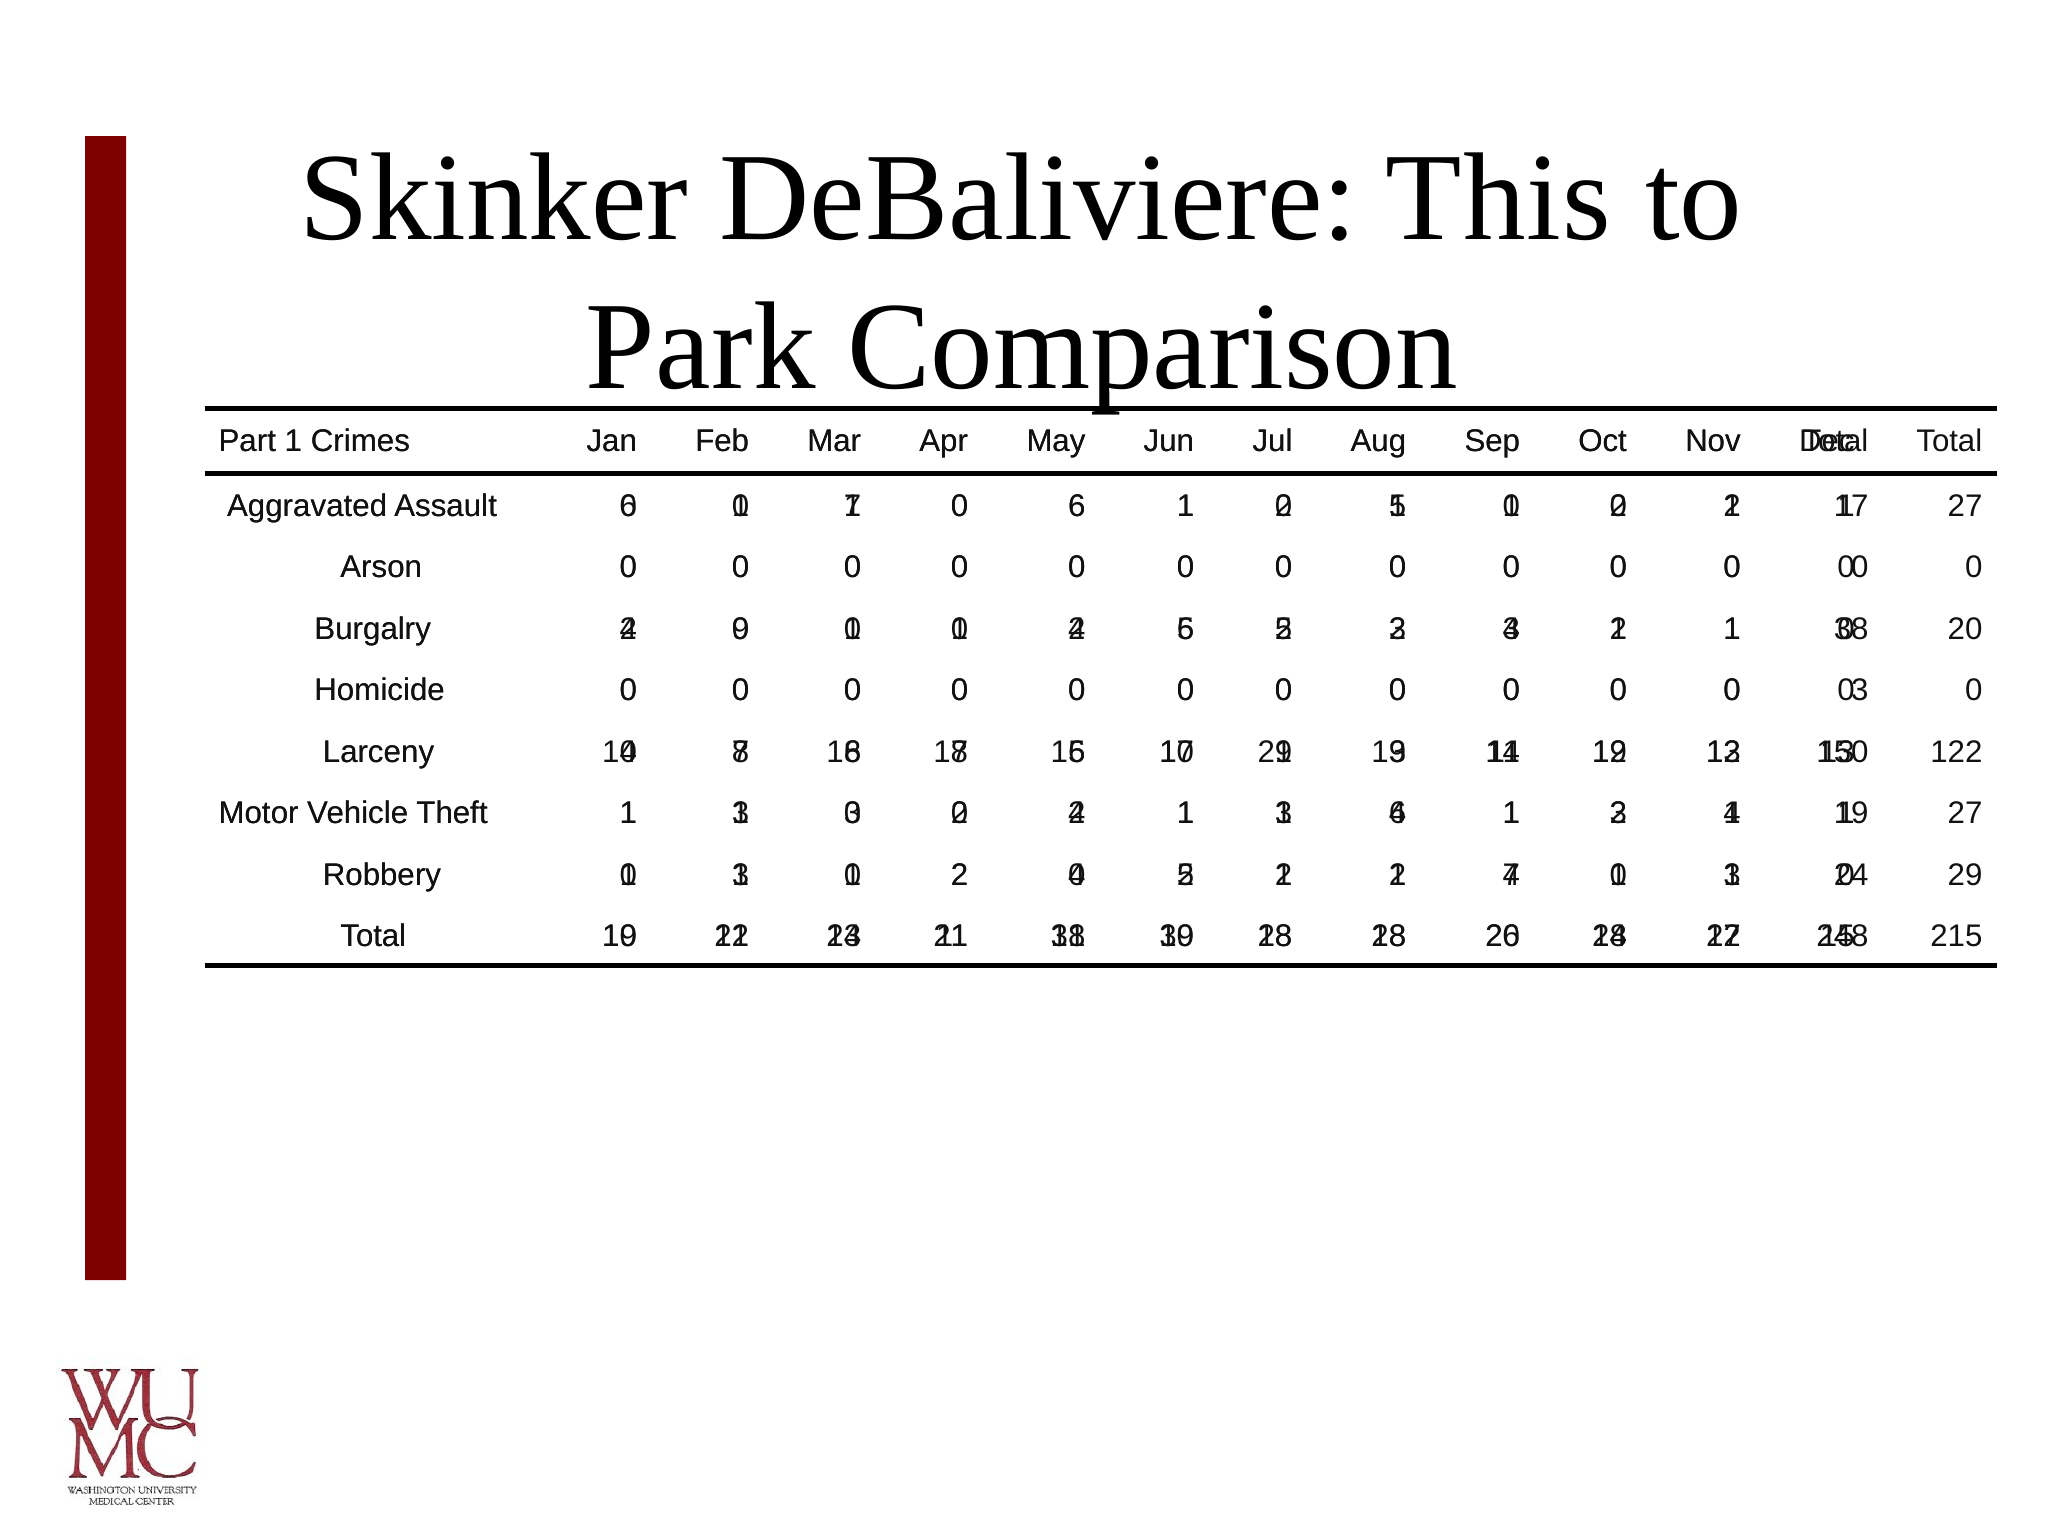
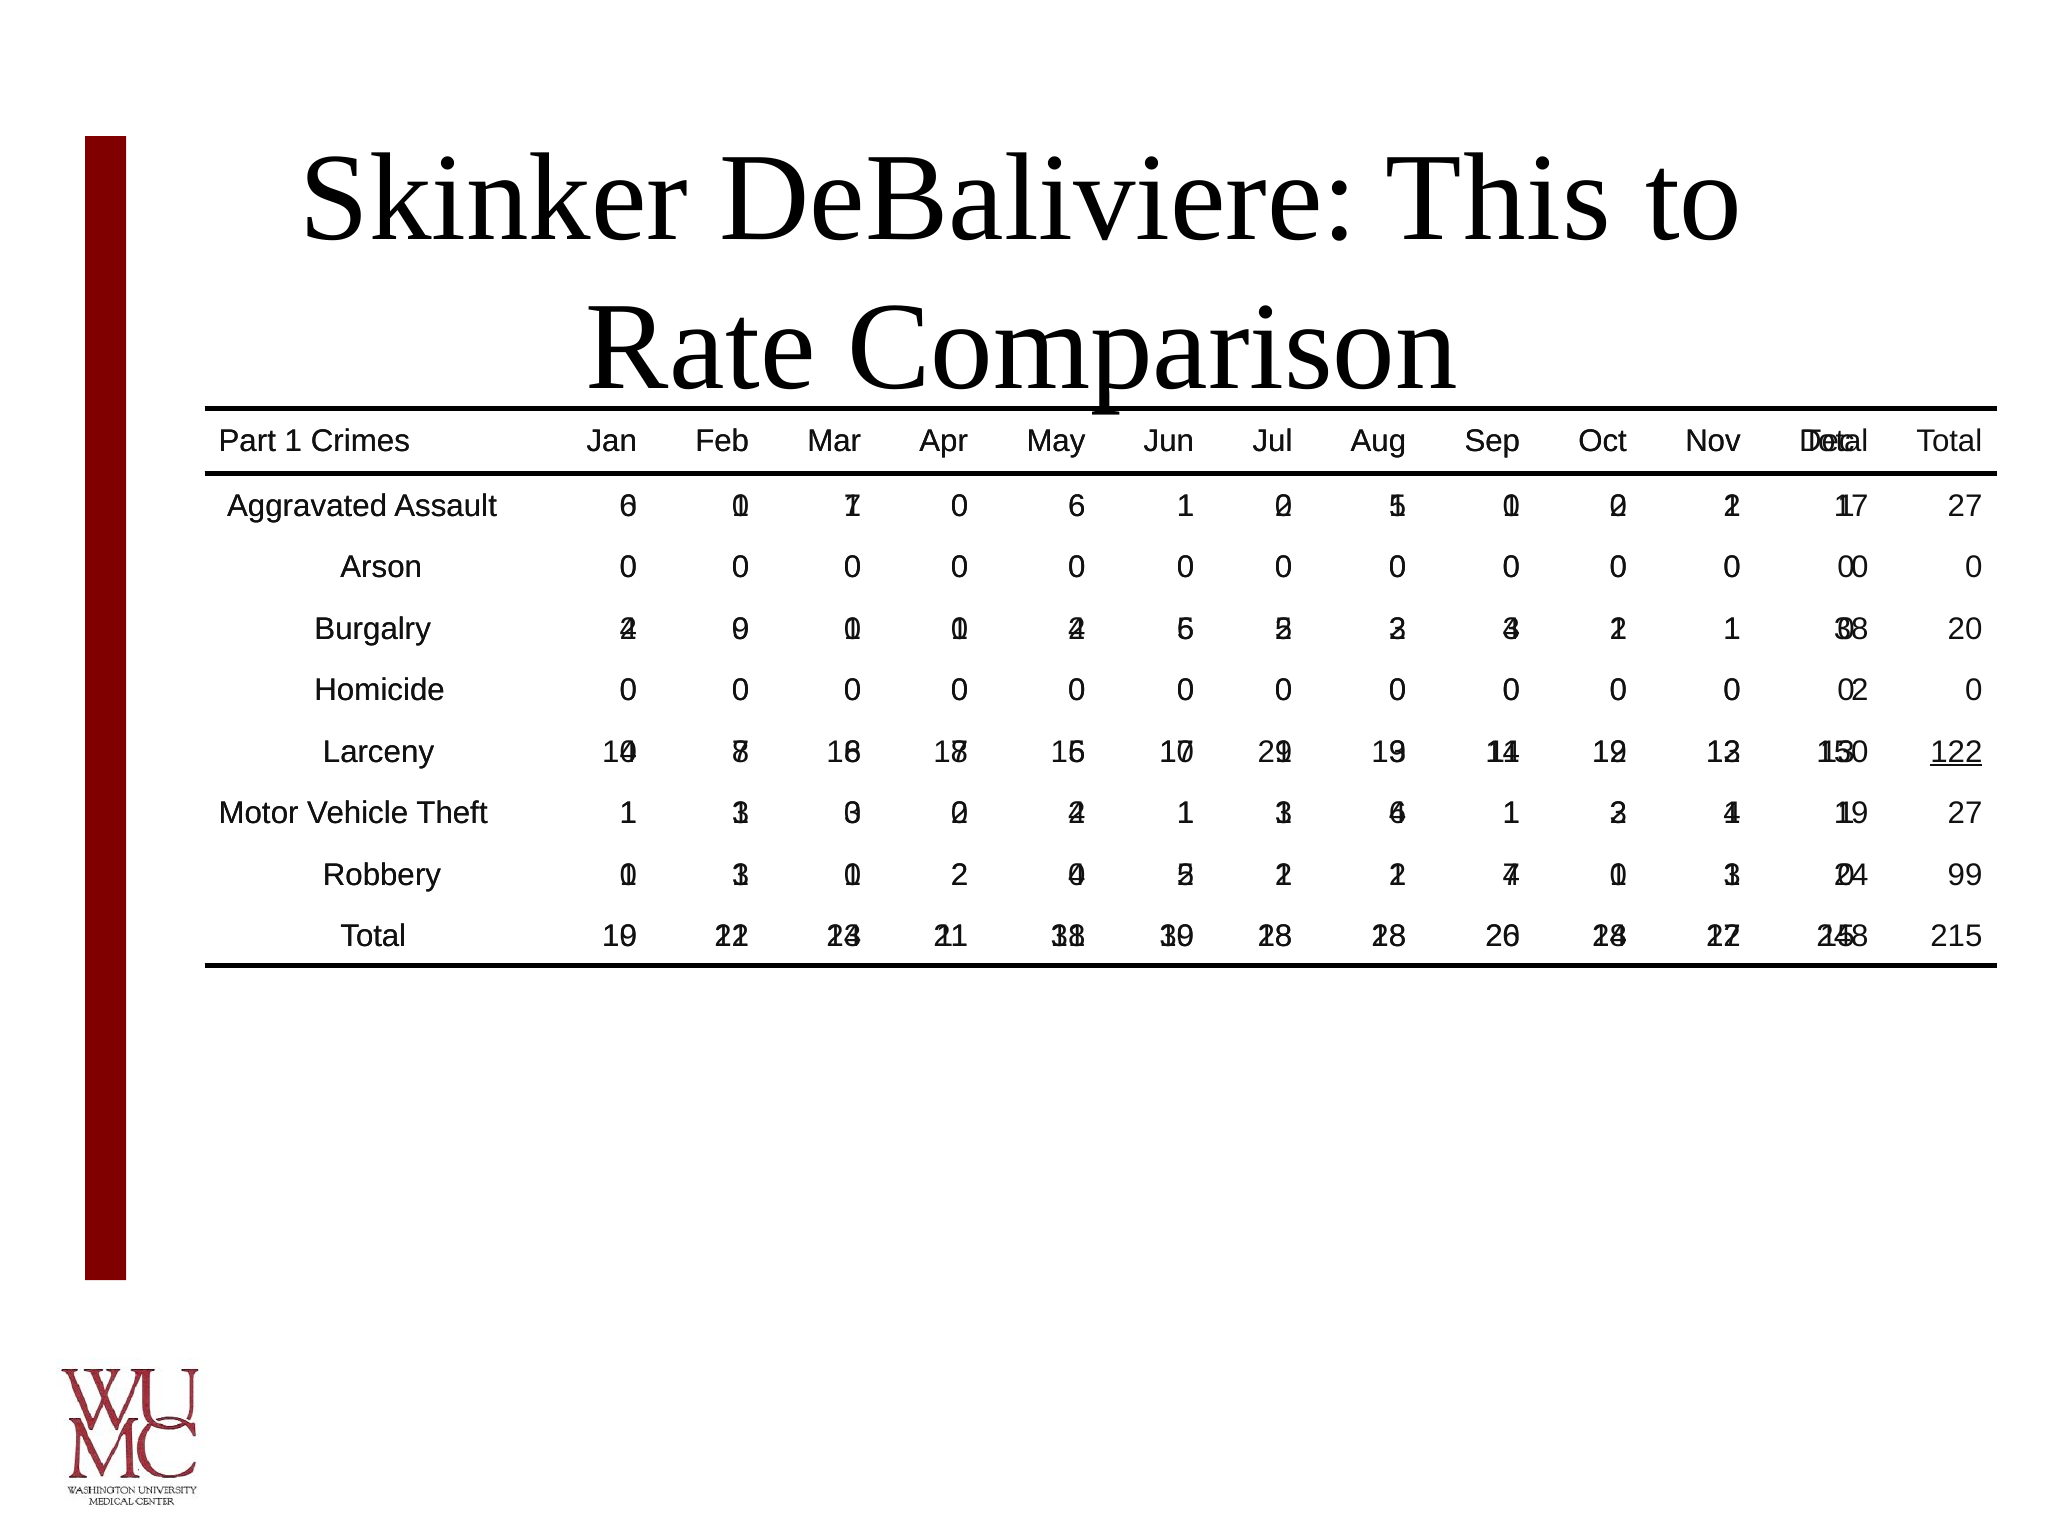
Park: Park -> Rate (701, 348)
3: 3 -> 2 (1860, 691)
122 underline: none -> present (1956, 752)
29: 29 -> 99 (1965, 875)
